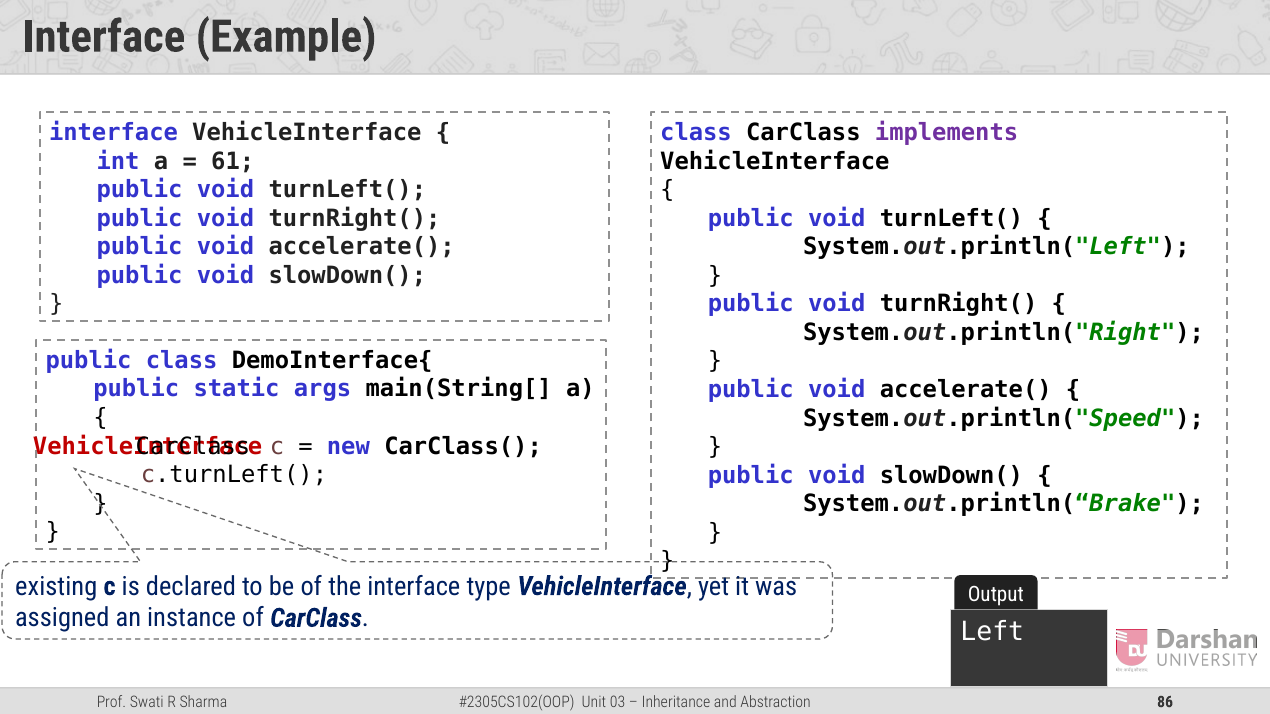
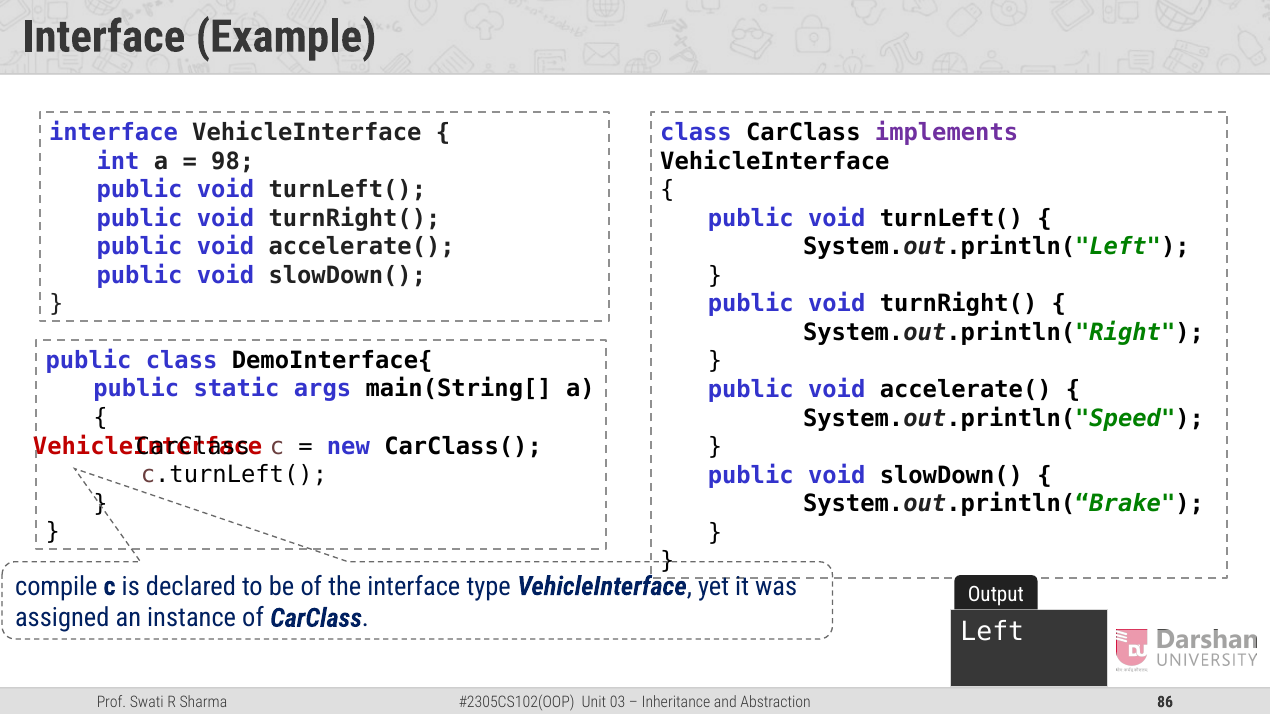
61: 61 -> 98 (233, 161)
existing: existing -> compile (56, 587)
